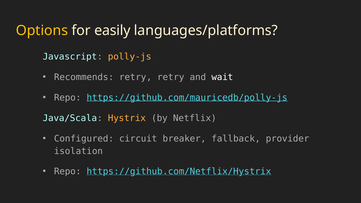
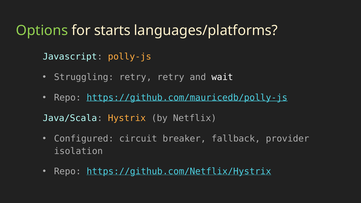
Options colour: yellow -> light green (42, 31)
easily: easily -> starts (112, 31)
Recommends: Recommends -> Struggling (84, 77)
